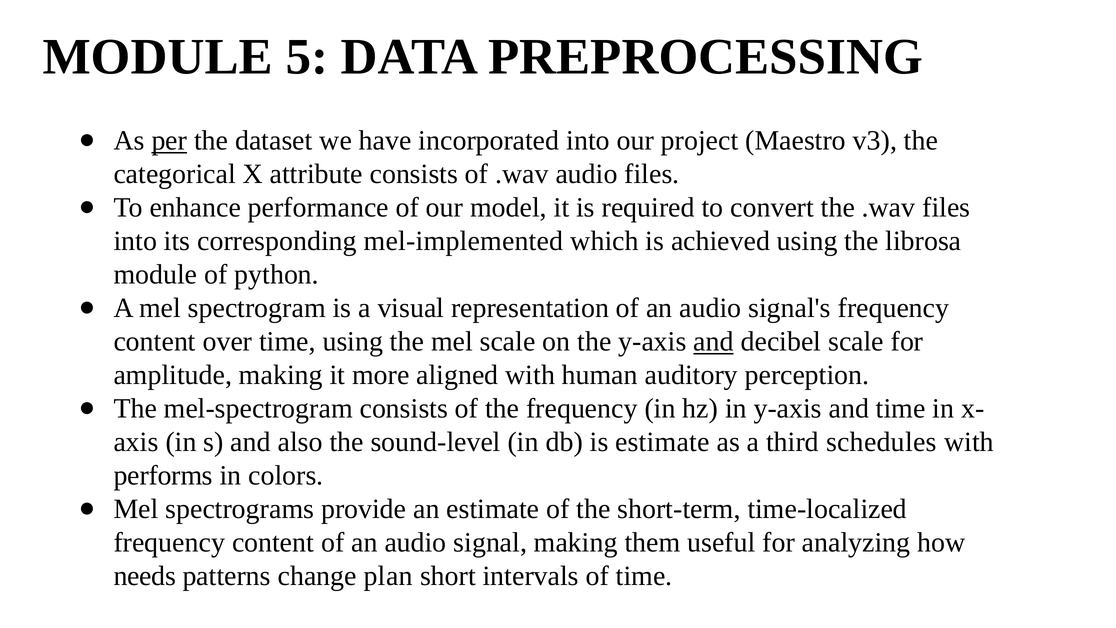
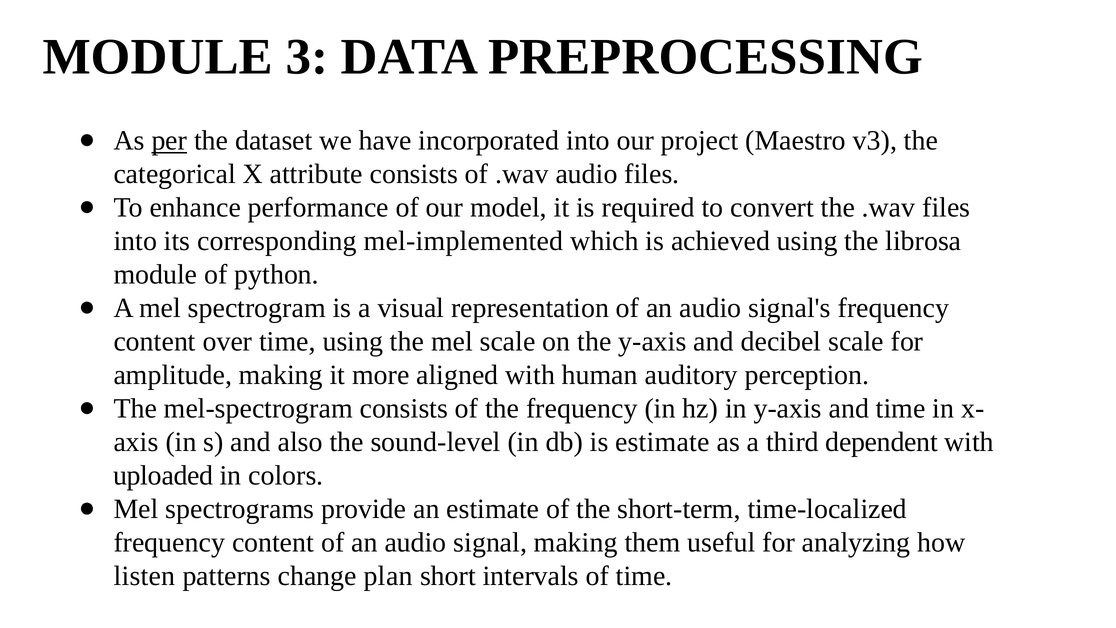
5: 5 -> 3 (307, 57)
and underline: present -> none (714, 342)
schedules: schedules -> dependent (882, 442)
performs: performs -> uploaded (163, 475)
needs: needs -> listen (144, 576)
